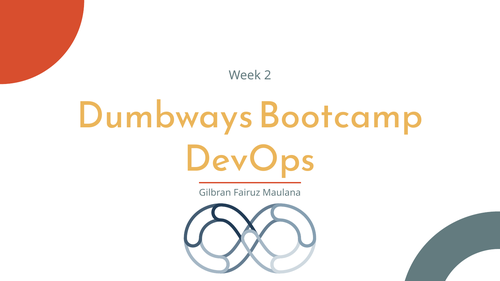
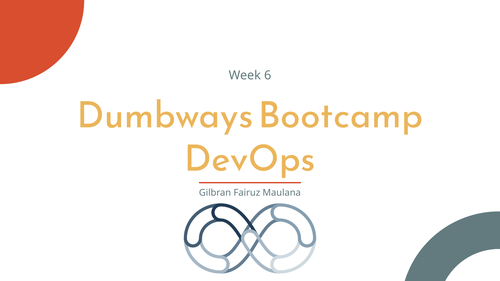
2: 2 -> 6 (268, 75)
